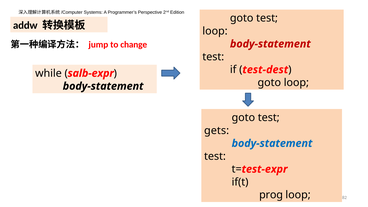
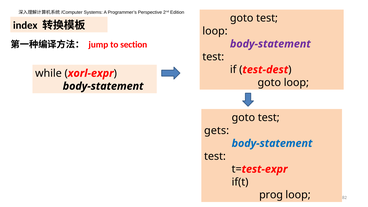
addw: addw -> index (25, 25)
change: change -> section (134, 45)
body-statement colour: red -> purple (270, 44)
salb-expr: salb-expr -> xorl-expr (91, 73)
